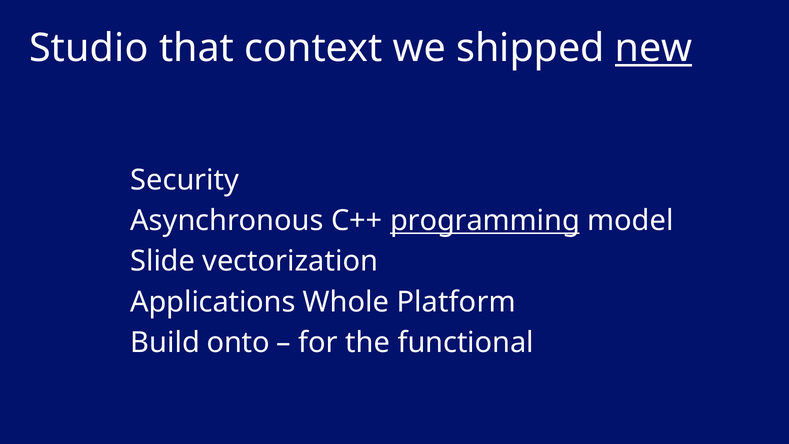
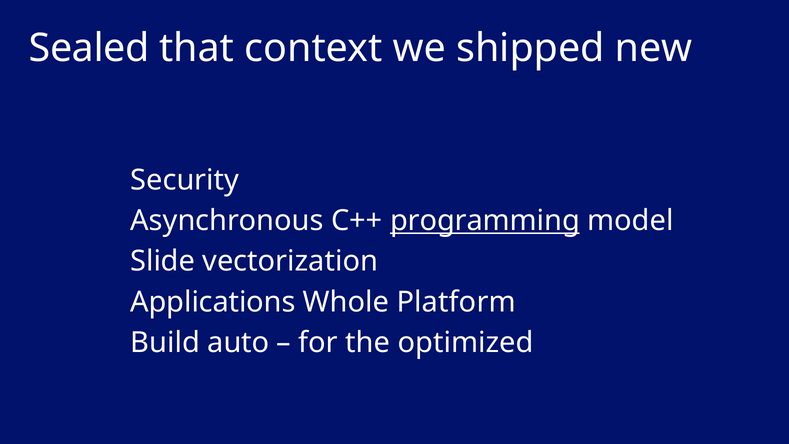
Studio: Studio -> Sealed (89, 48)
new underline: present -> none (653, 48)
onto: onto -> auto (238, 342)
functional: functional -> optimized (466, 342)
